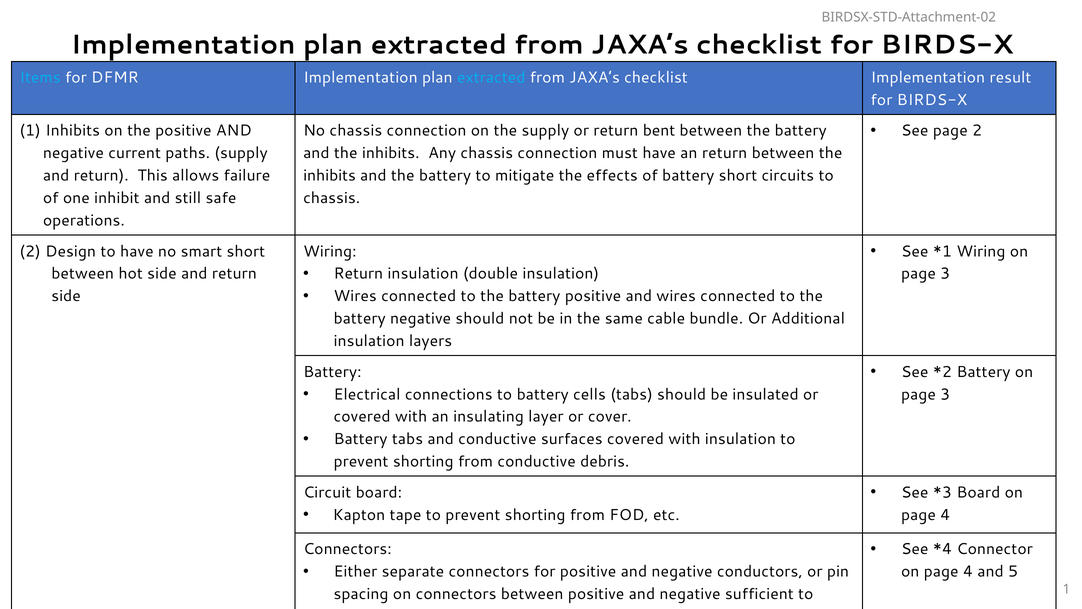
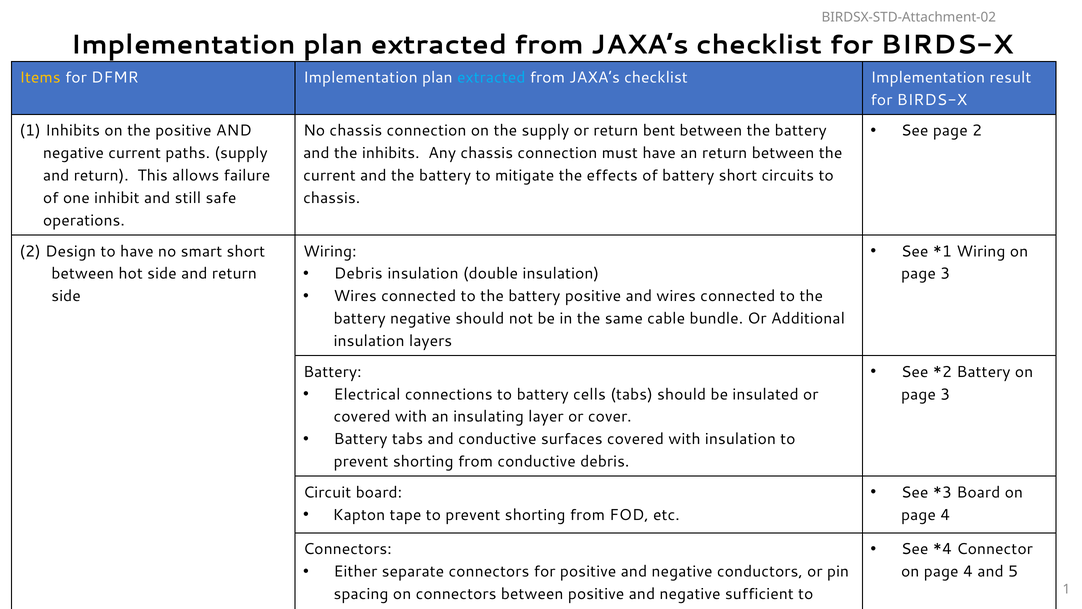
Items colour: light blue -> yellow (40, 78)
inhibits: inhibits -> current (329, 176)
Return: Return -> Debris (358, 274)
